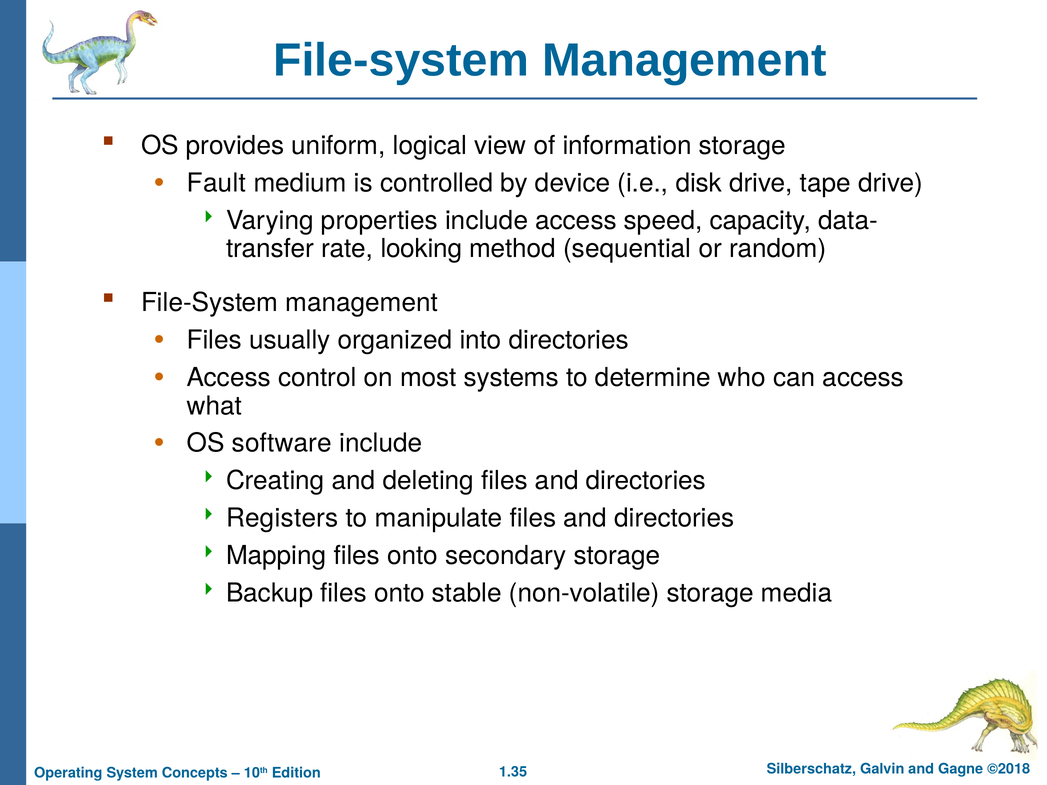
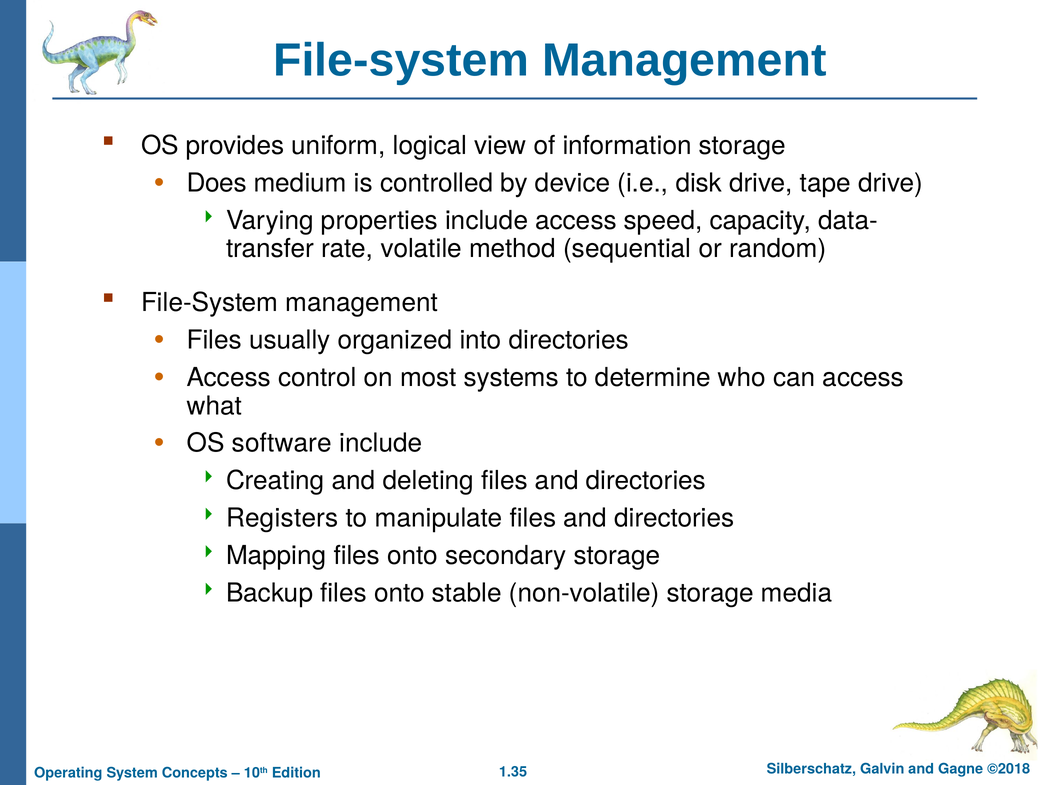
Fault: Fault -> Does (217, 183)
looking: looking -> volatile (421, 249)
